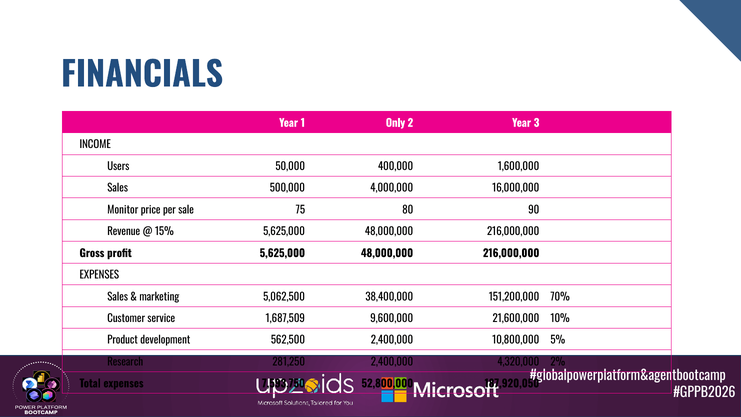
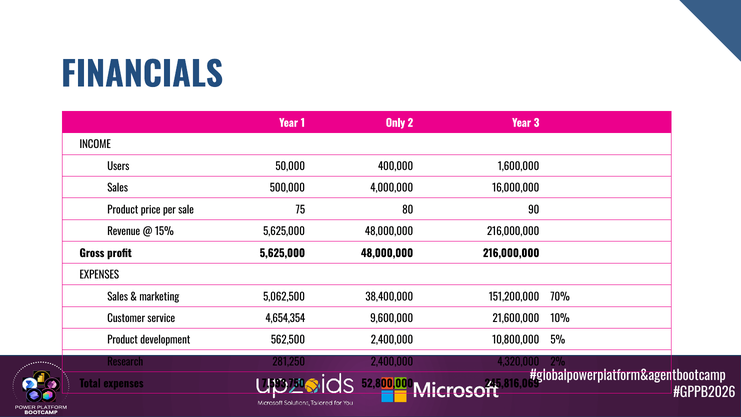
Monitor: Monitor -> Product (123, 210)
1,687,509: 1,687,509 -> 4,654,354 (285, 319)
187,920,050: 187,920,050 -> 245,816,069 (512, 384)
